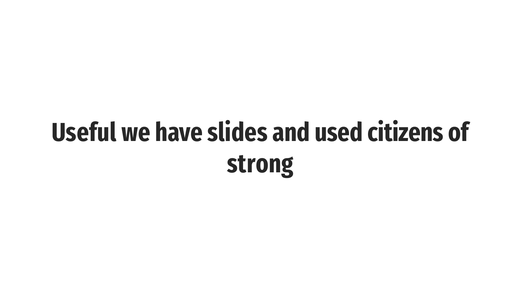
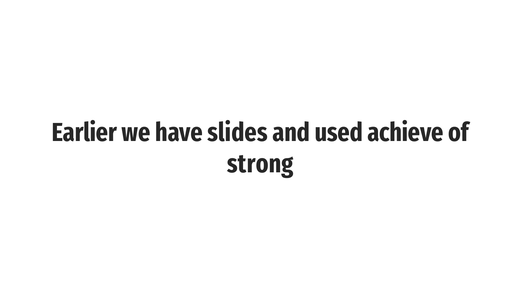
Useful: Useful -> Earlier (84, 133)
citizens: citizens -> achieve (406, 133)
